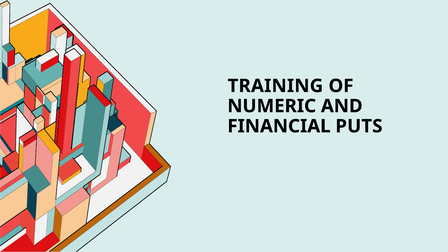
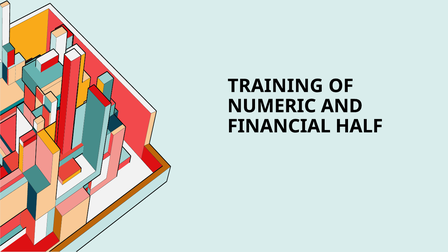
PUTS: PUTS -> HALF (359, 126)
